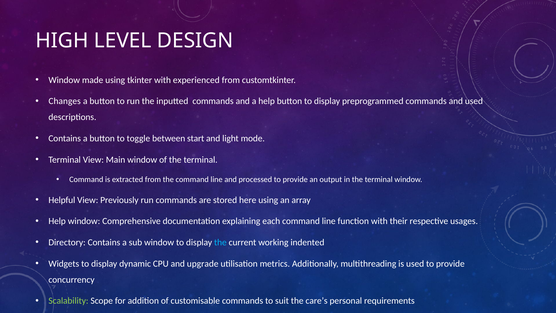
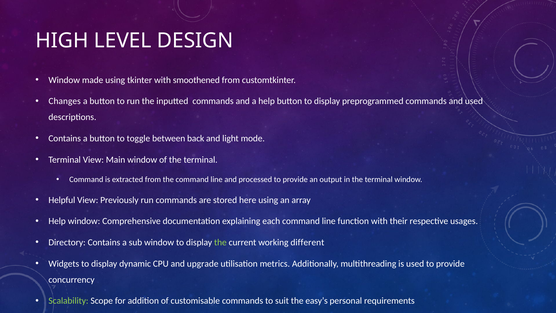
experienced: experienced -> smoothened (196, 80)
start: start -> back (196, 138)
the colour: light blue -> light green (220, 242)
indented: indented -> different (307, 242)
care’s: care’s -> easy’s (317, 301)
